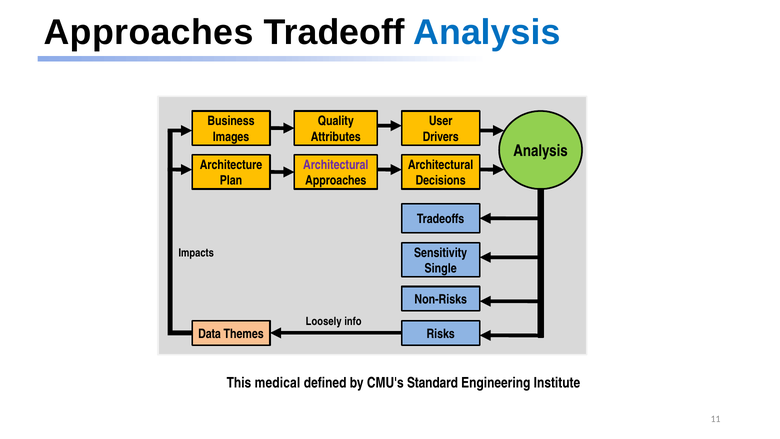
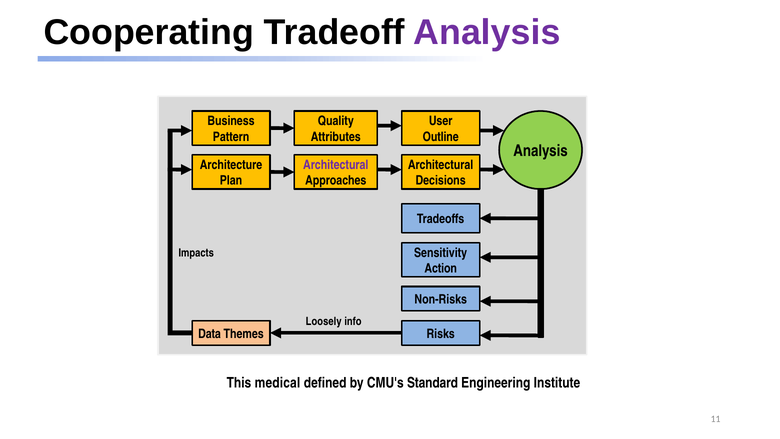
Approaches: Approaches -> Cooperating (149, 33)
Analysis colour: blue -> purple (487, 33)
Images: Images -> Pattern (231, 137)
Drivers: Drivers -> Outline (441, 137)
Single: Single -> Action (441, 268)
